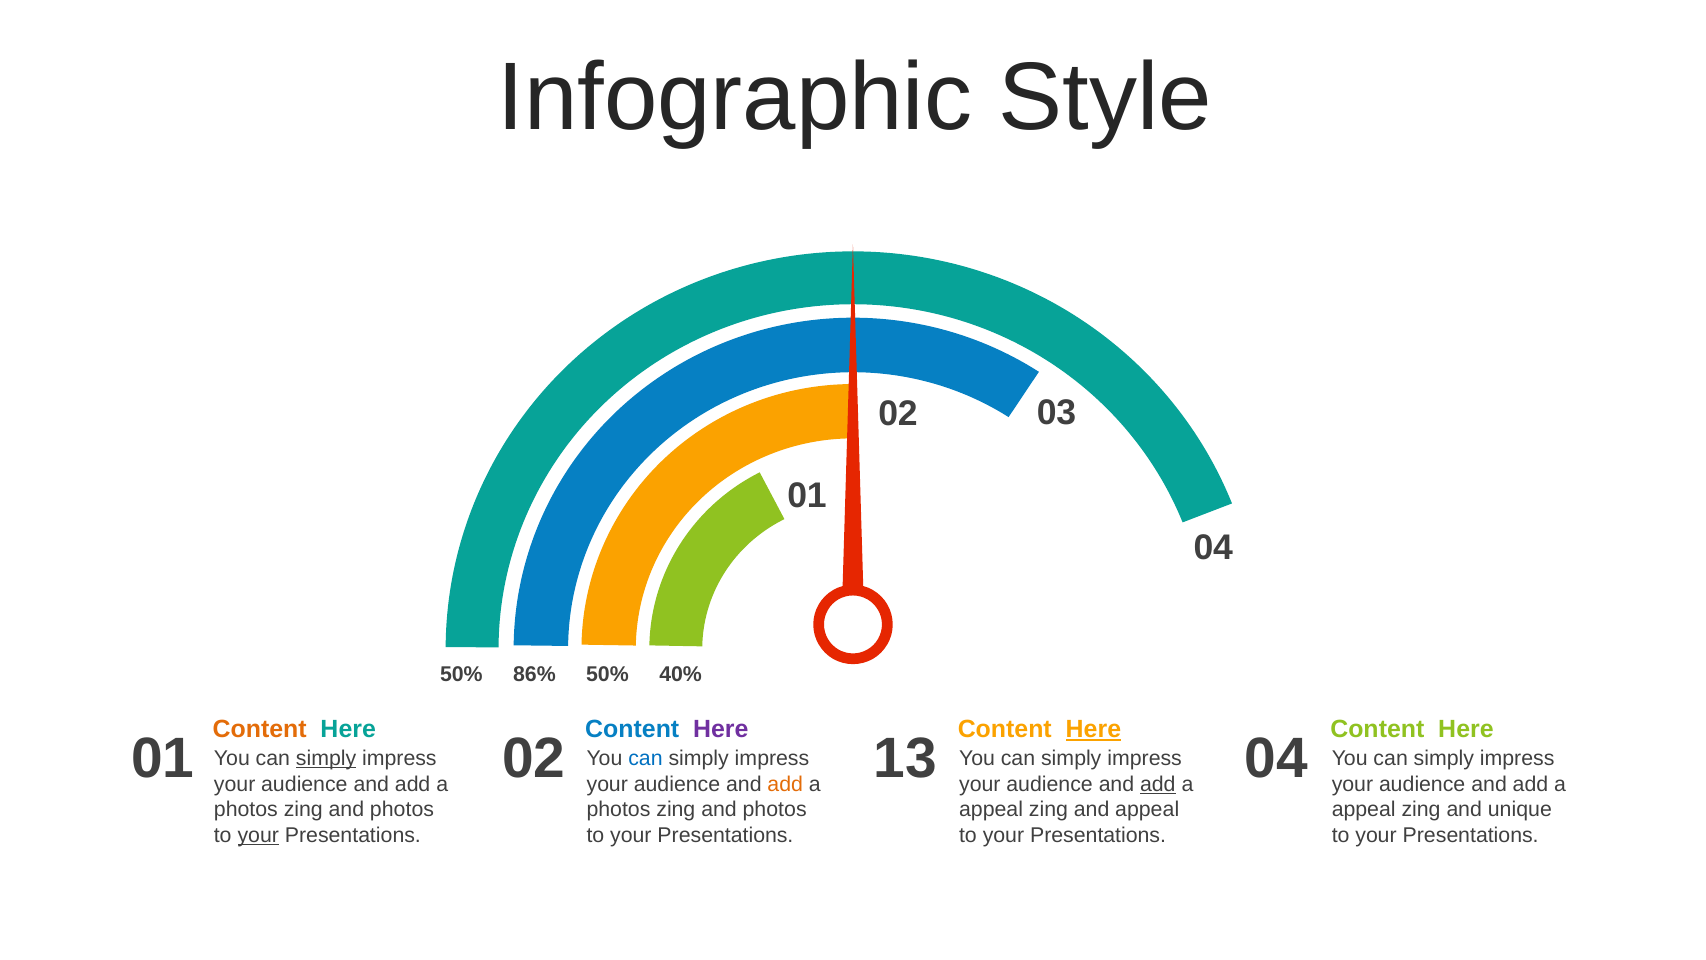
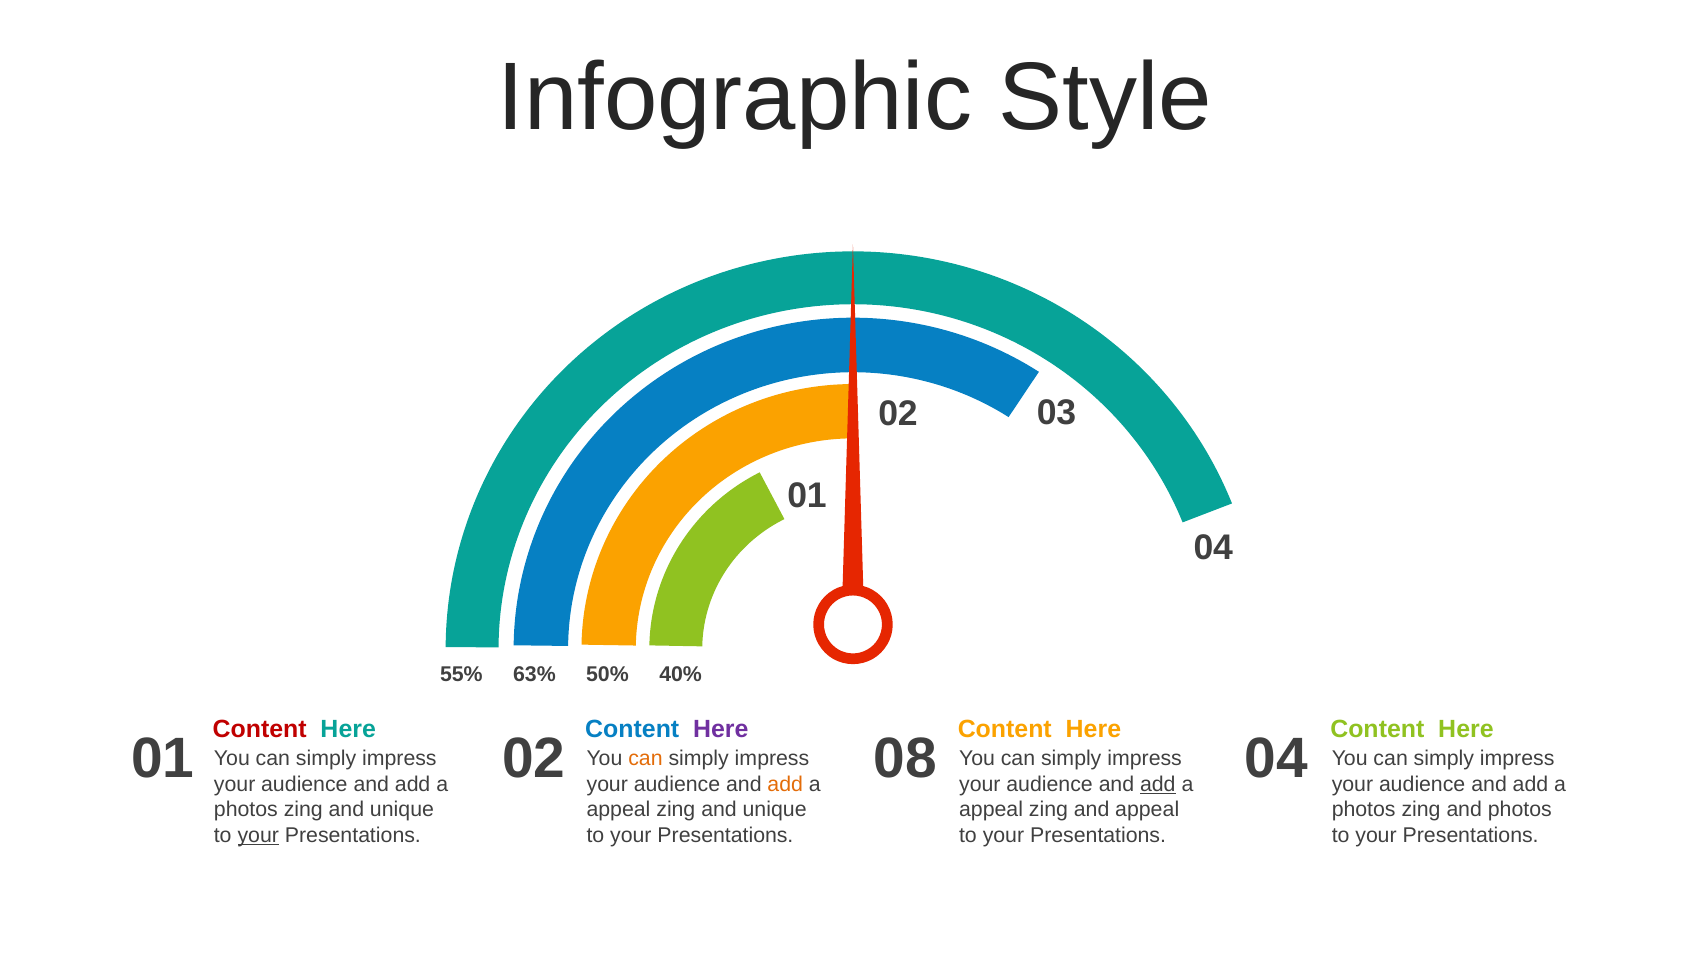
50%: 50% -> 55% (461, 674)
86%: 86% -> 63% (534, 674)
Content colour: orange -> red (260, 729)
Here underline: present -> none (1093, 729)
13: 13 -> 08 (905, 758)
simply underline: present -> none (326, 758)
can colour: blue -> orange (646, 758)
photos: photos -> unique (402, 809)
photos: photos -> appeal (619, 809)
photos: photos -> unique (775, 809)
appeal: appeal -> photos (1364, 809)
and unique: unique -> photos (1520, 809)
